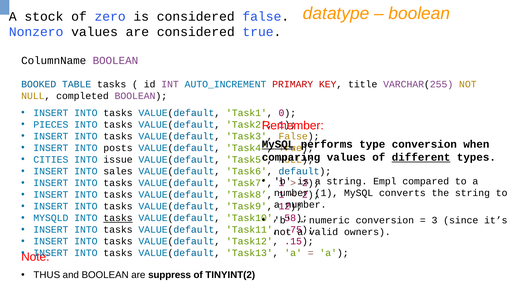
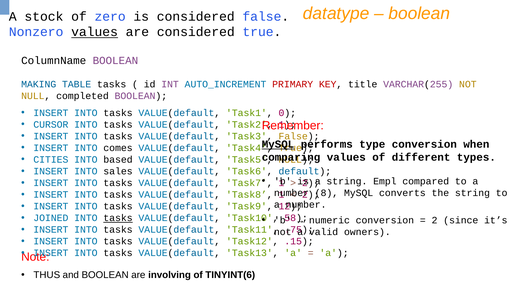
values underline: none -> present (95, 32)
BOOKED: BOOKED -> MAKING (39, 84)
PIECES: PIECES -> CURSOR (51, 125)
posts: posts -> comes (118, 148)
different underline: present -> none (421, 157)
issue: issue -> based (118, 160)
1: 1 -> 8 (326, 193)
MYSQLD: MYSQLD -> JOINED (51, 218)
3: 3 -> 2 (435, 220)
suppress: suppress -> involving (170, 275)
TINYINT(2: TINYINT(2 -> TINYINT(6 (230, 275)
